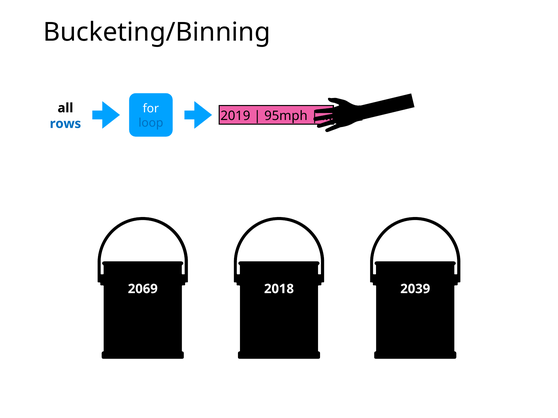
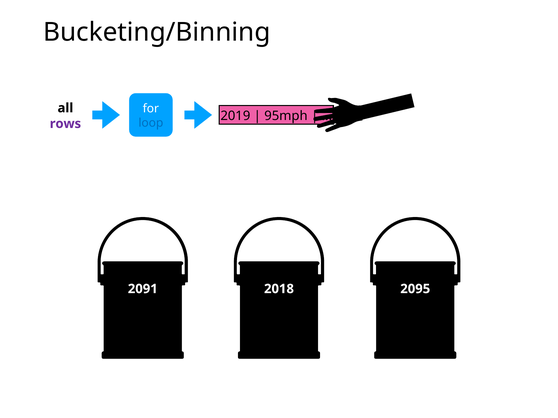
rows colour: blue -> purple (65, 124)
2069: 2069 -> 2091 (143, 289)
2039: 2039 -> 2095 (415, 289)
